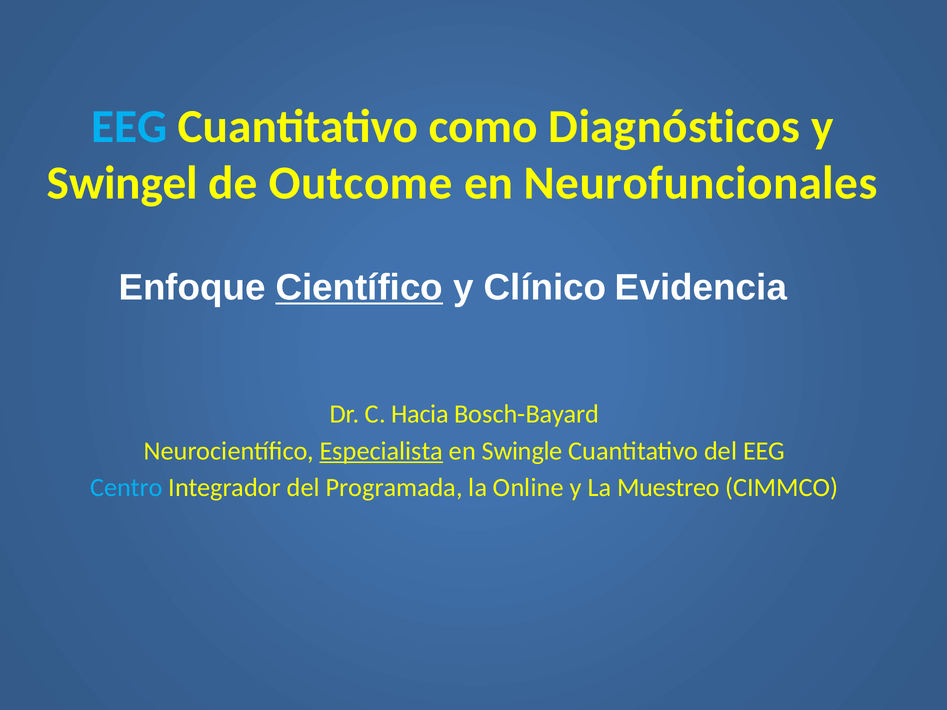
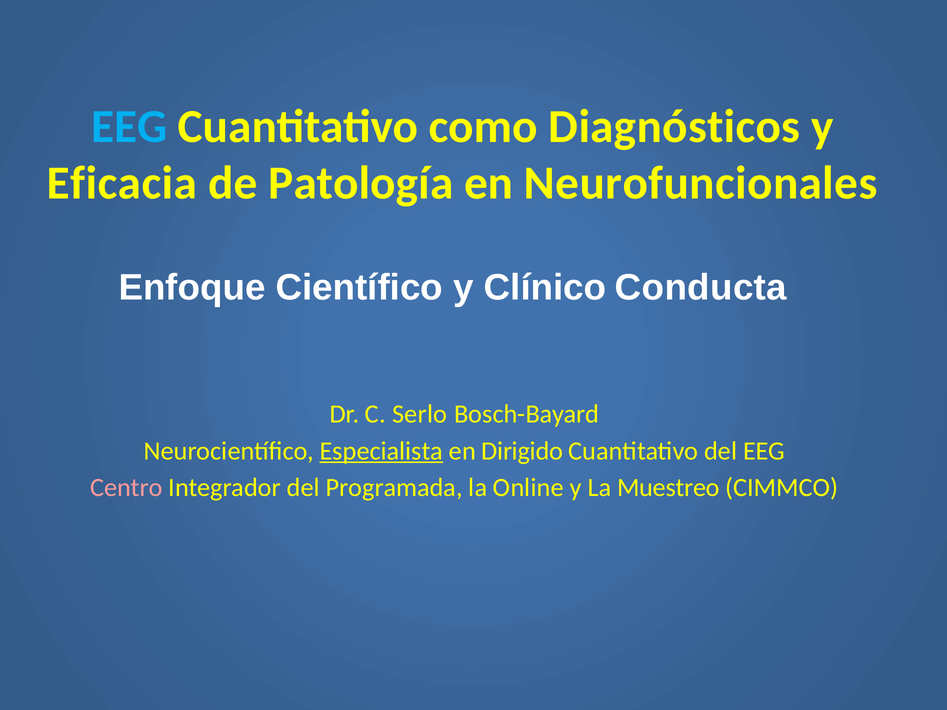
Swingel: Swingel -> Eficacia (122, 183)
Outcome: Outcome -> Patología (361, 183)
Científico underline: present -> none (359, 288)
Evidencia: Evidencia -> Conducta (701, 288)
Hacia: Hacia -> Serlo (420, 414)
Swingle: Swingle -> Dirigido (522, 451)
Centro colour: light blue -> pink (126, 488)
